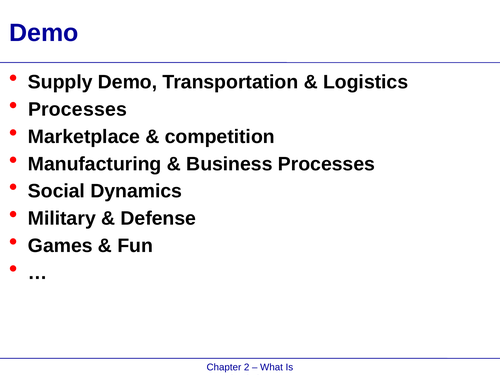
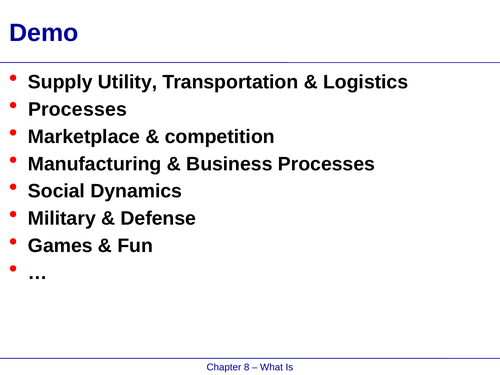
Supply Demo: Demo -> Utility (128, 82)
2: 2 -> 8 (247, 367)
